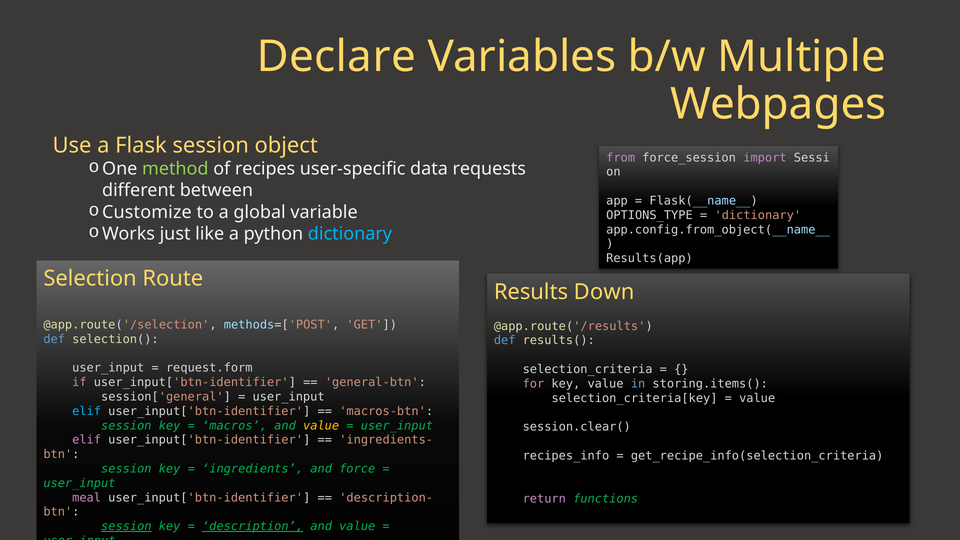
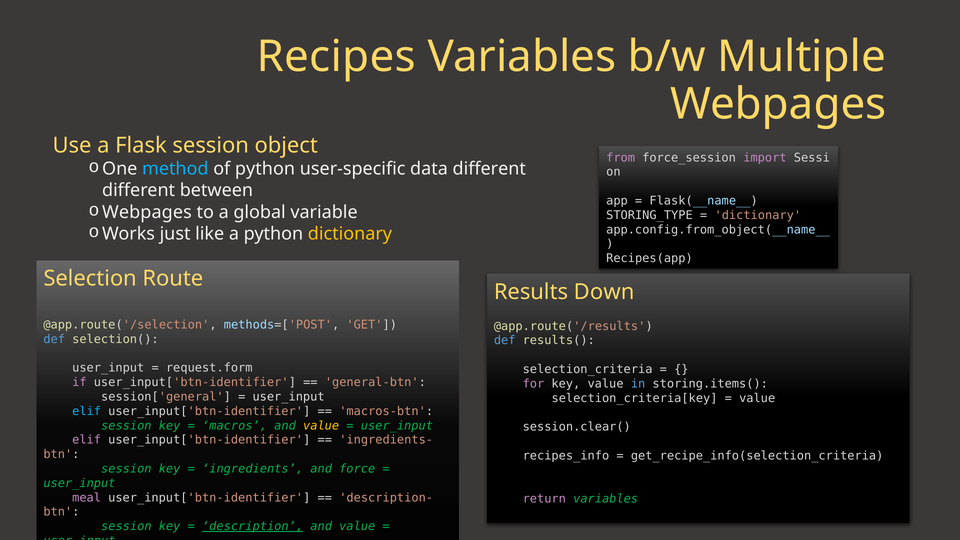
Declare: Declare -> Recipes (336, 57)
method colour: light green -> light blue (175, 169)
of recipes: recipes -> python (265, 169)
data requests: requests -> different (489, 169)
Customize: Customize -> Webpages (147, 212)
OPTIONS_TYPE: OPTIONS_TYPE -> STORING_TYPE (649, 215)
dictionary colour: light blue -> yellow (350, 234)
Results(app: Results(app -> Recipes(app (649, 258)
return functions: functions -> variables (606, 499)
session underline: present -> none (126, 526)
